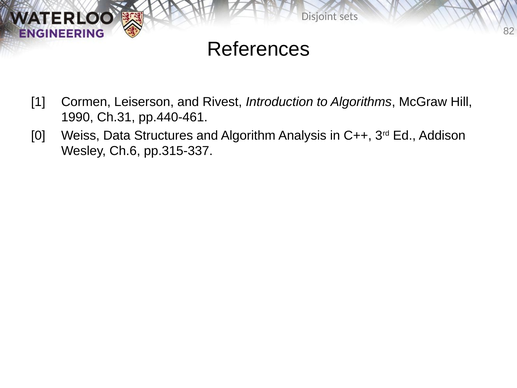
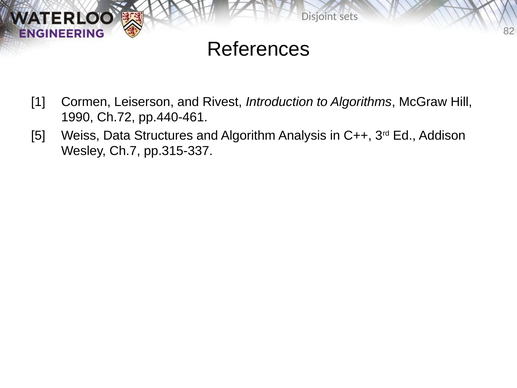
Ch.31: Ch.31 -> Ch.72 (116, 117)
0: 0 -> 5 (38, 135)
Ch.6: Ch.6 -> Ch.7 (125, 151)
